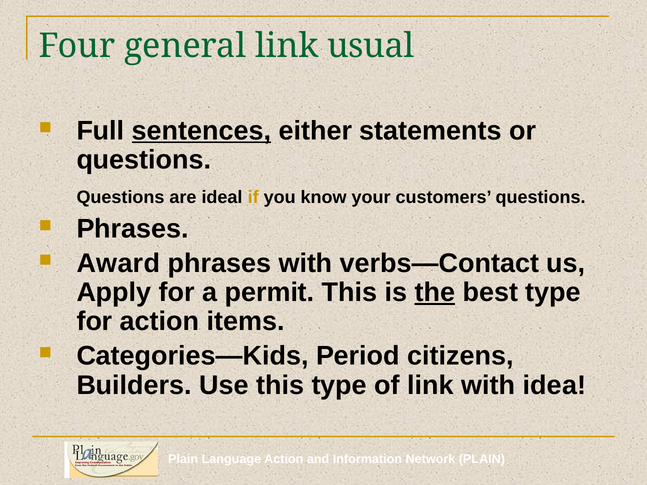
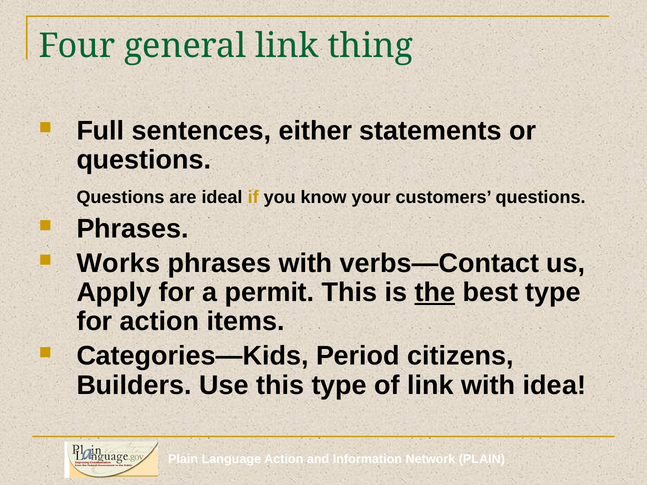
usual: usual -> thing (370, 46)
sentences underline: present -> none (201, 131)
Award: Award -> Works (118, 264)
